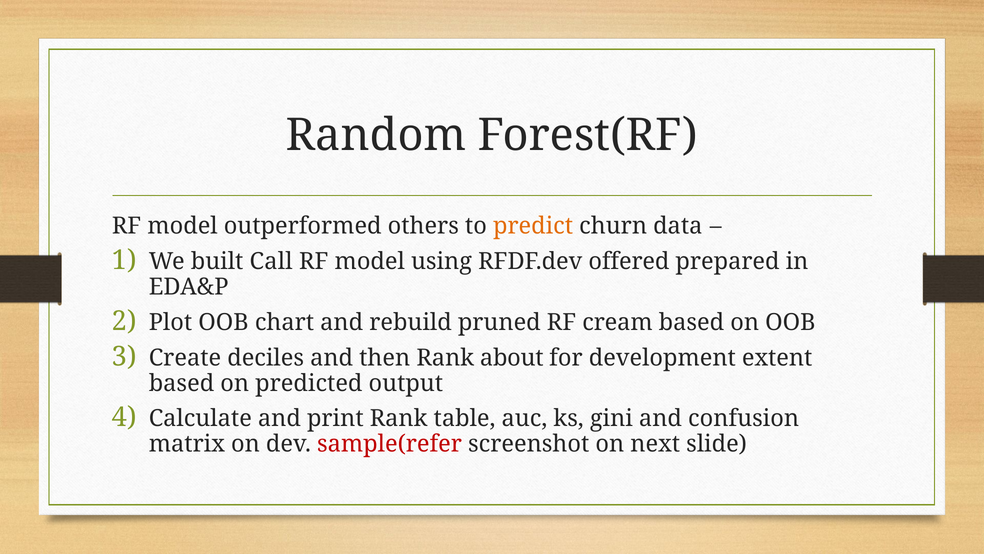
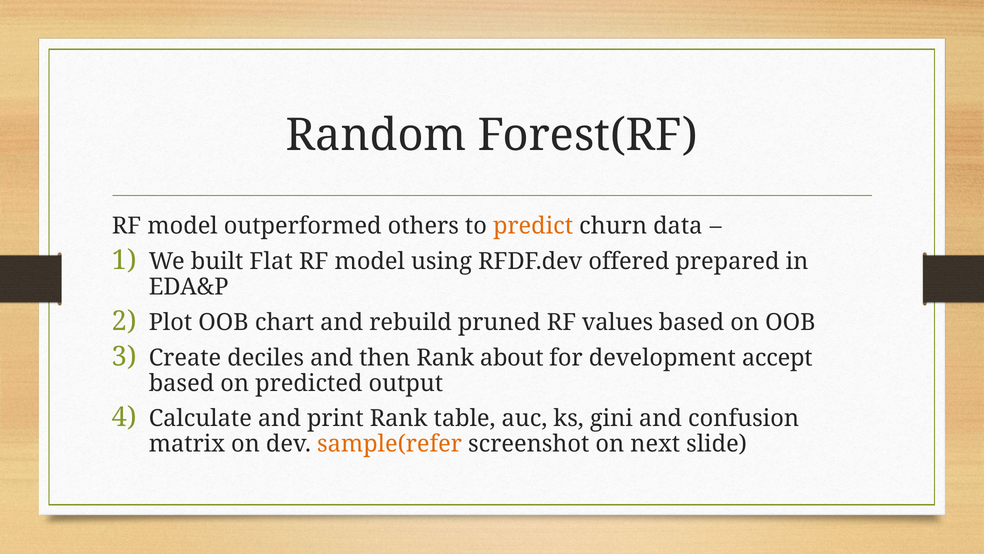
Call: Call -> Flat (271, 261)
cream: cream -> values (618, 322)
extent: extent -> accept (777, 357)
sample(refer colour: red -> orange (389, 444)
